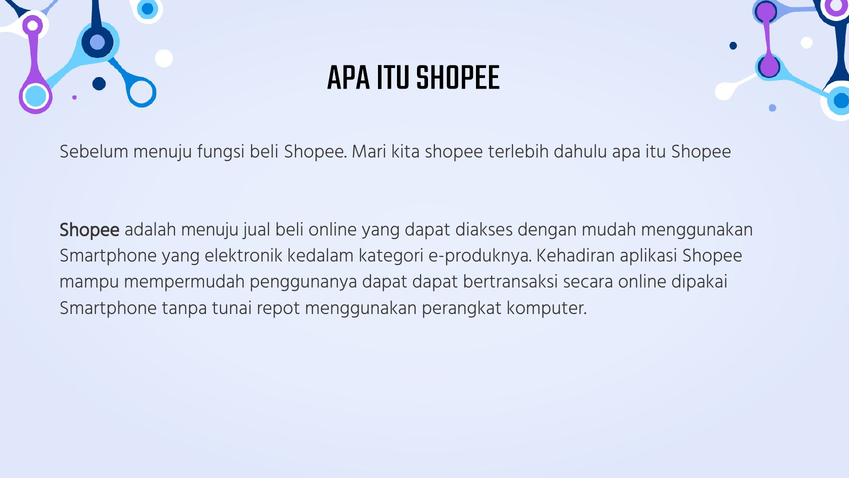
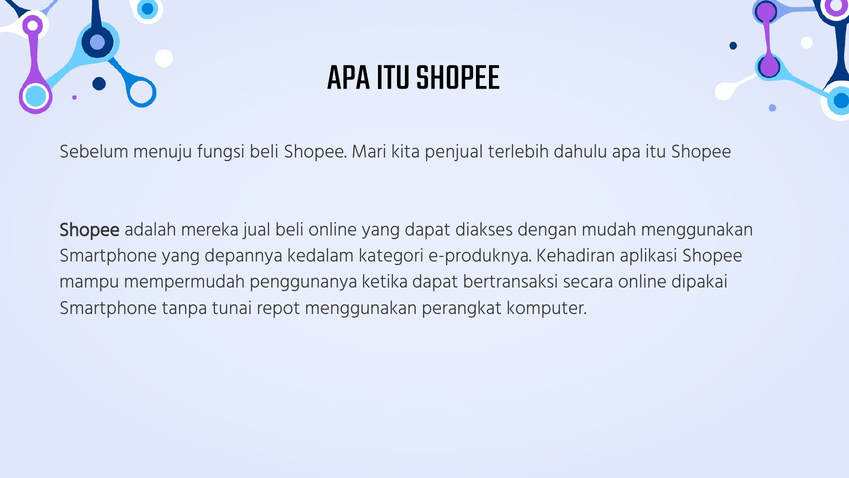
kita shopee: shopee -> penjual (454, 151)
adalah menuju: menuju -> mereka (210, 229)
elektronik: elektronik -> depannya (244, 255)
penggunanya dapat: dapat -> ketika (385, 281)
